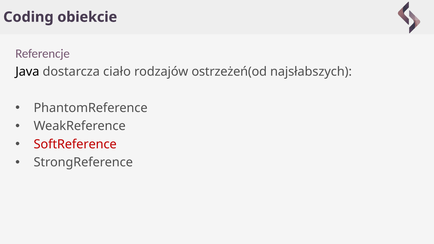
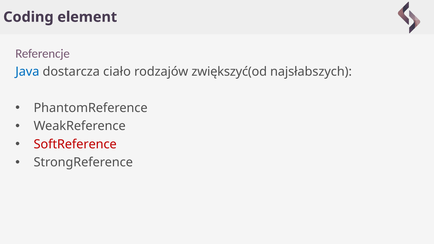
obiekcie: obiekcie -> element (87, 17)
Java colour: black -> blue (27, 72)
ostrzeżeń(od: ostrzeżeń(od -> zwiększyć(od (229, 72)
